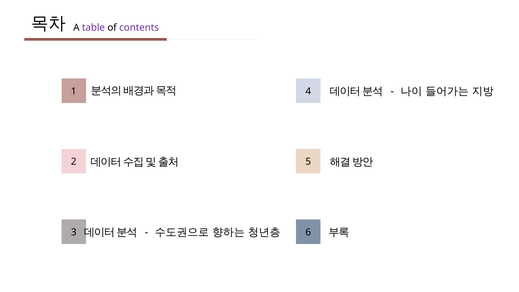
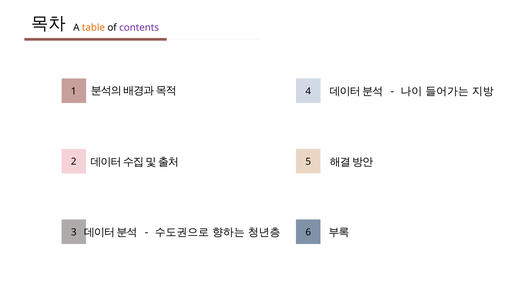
table colour: purple -> orange (93, 27)
